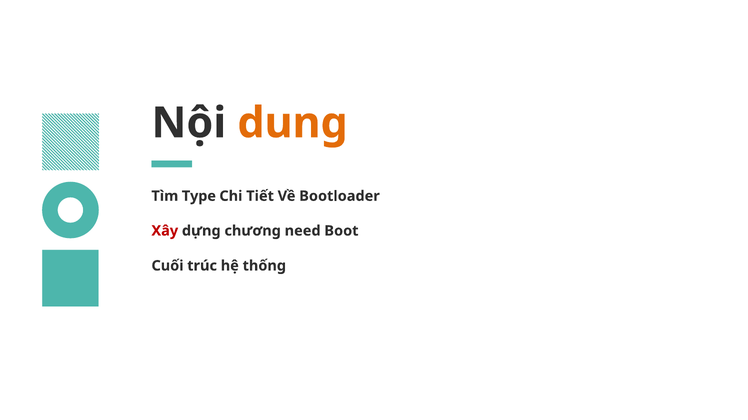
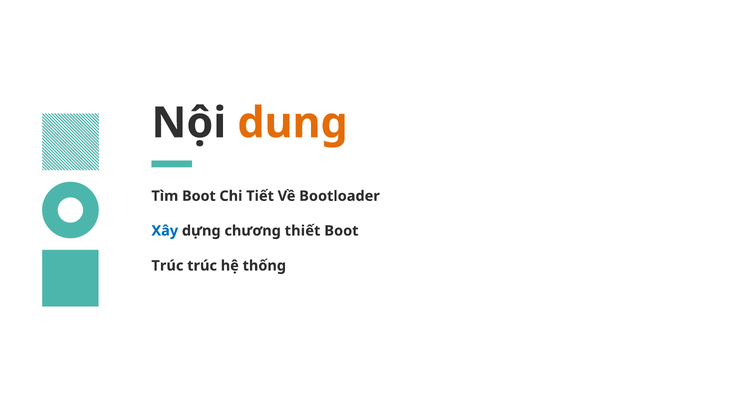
Tìm Type: Type -> Boot (199, 196)
Xây colour: red -> blue (165, 231)
need: need -> thiết (303, 231)
Cuối: Cuối -> Trúc (167, 266)
